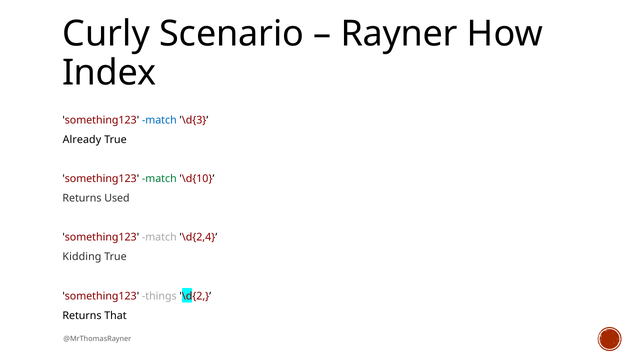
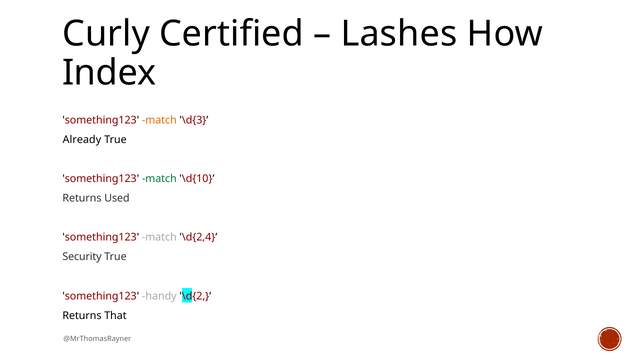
Scenario: Scenario -> Certified (232, 34)
Rayner: Rayner -> Lashes (399, 34)
match colour: blue -> orange (159, 120)
Kidding: Kidding -> Security (82, 257)
things: things -> handy (159, 296)
